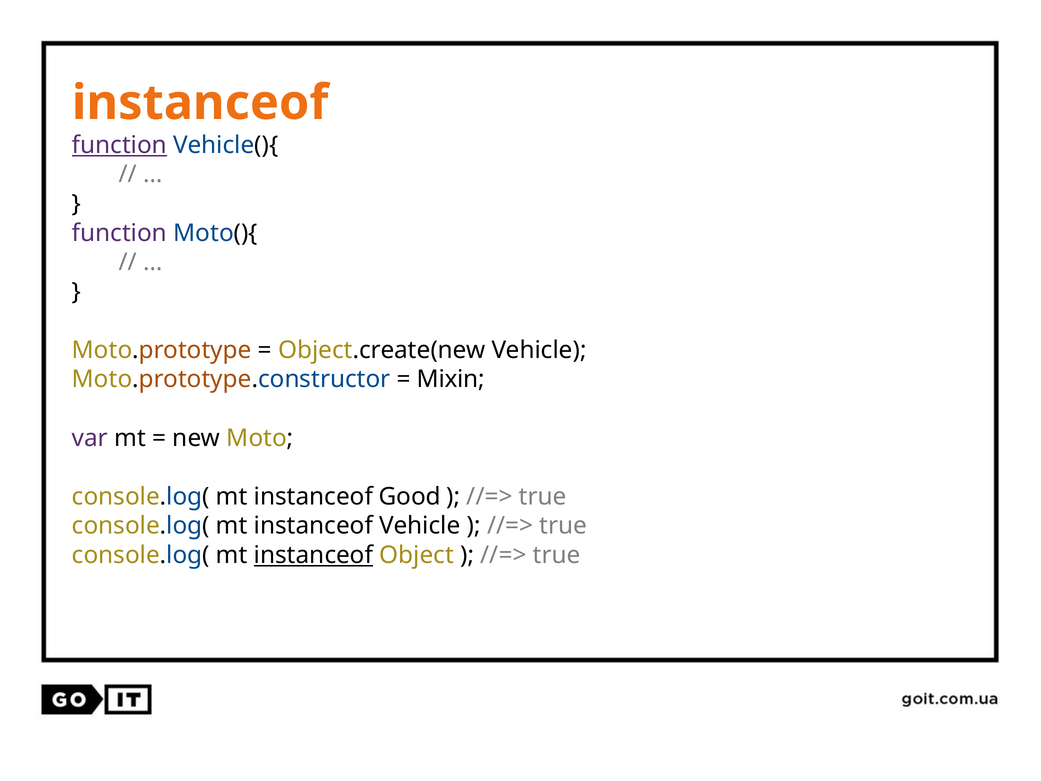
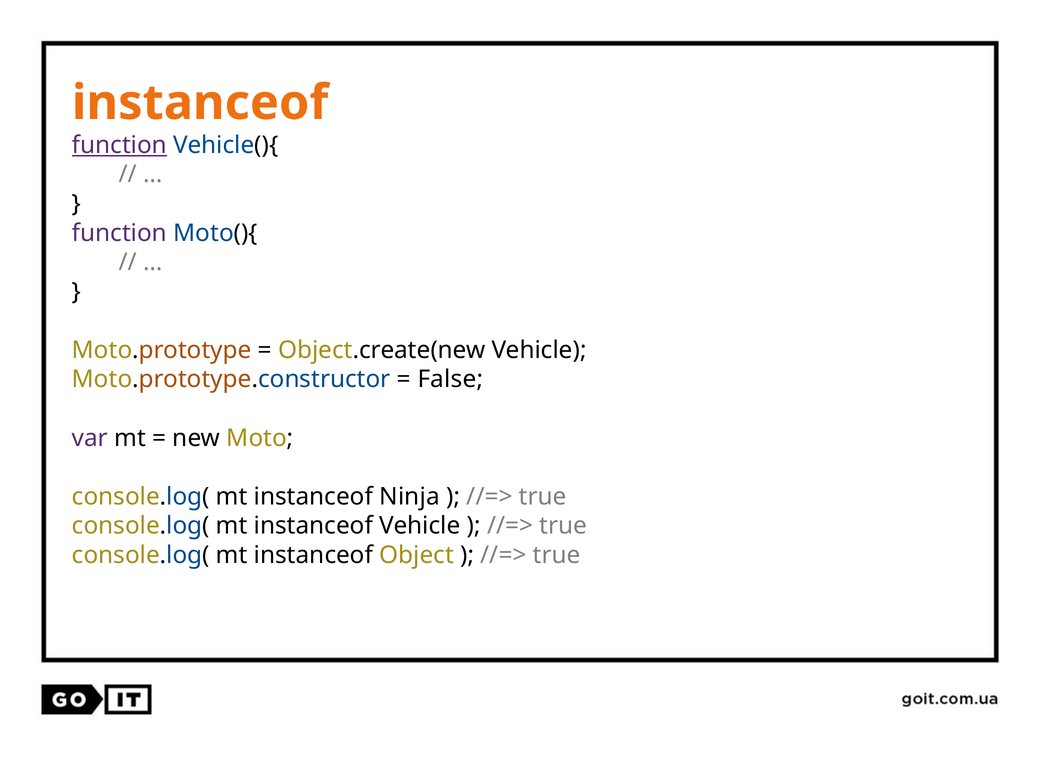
Mixin: Mixin -> False (451, 379)
Good: Good -> Ninja (410, 496)
instanceof underline: present -> none (314, 555)
